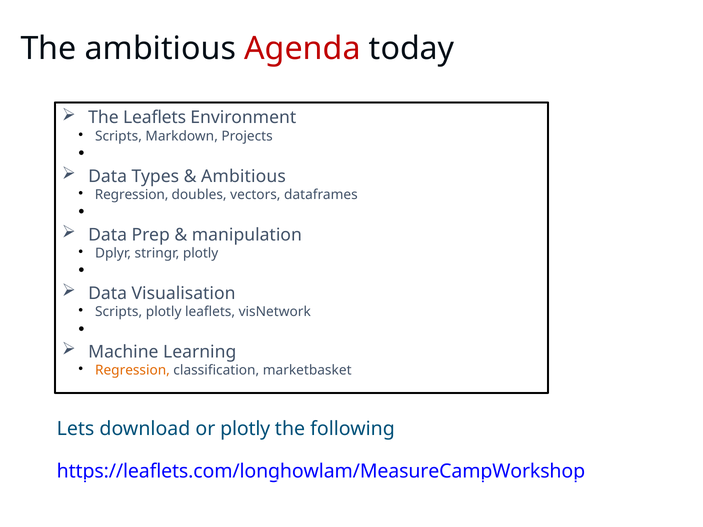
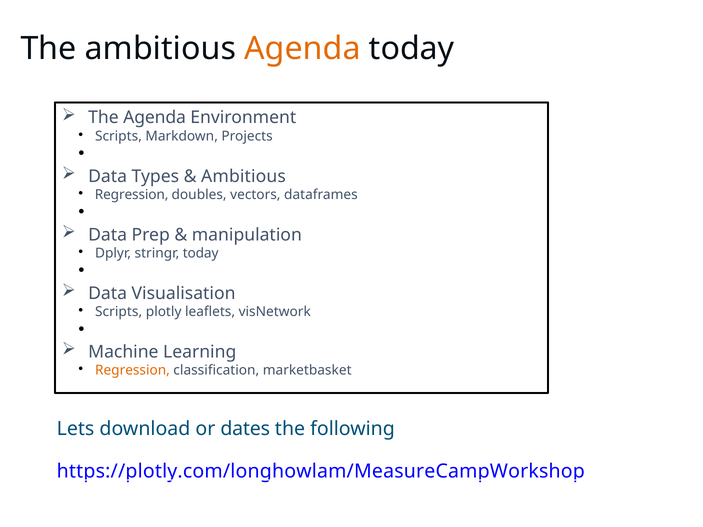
Agenda colour: red -> orange (302, 49)
The Leaflets: Leaflets -> Agenda (155, 118)
stringr plotly: plotly -> today (201, 253)
or plotly: plotly -> dates (245, 429)
https://leaflets.com/longhowlam/MeasureCampWorkshop: https://leaflets.com/longhowlam/MeasureCampWorkshop -> https://plotly.com/longhowlam/MeasureCampWorkshop (321, 471)
